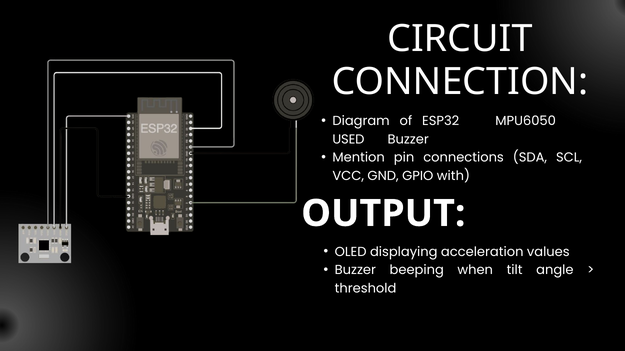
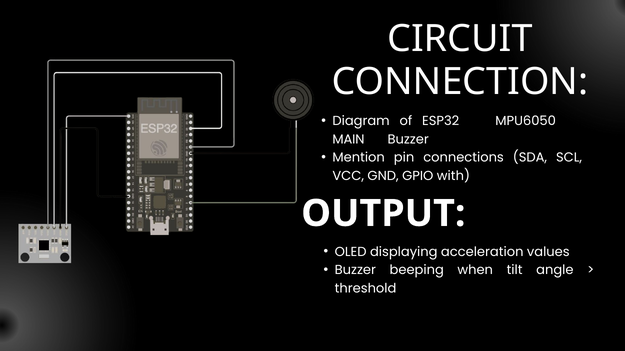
USED: USED -> MAIN (348, 140)
